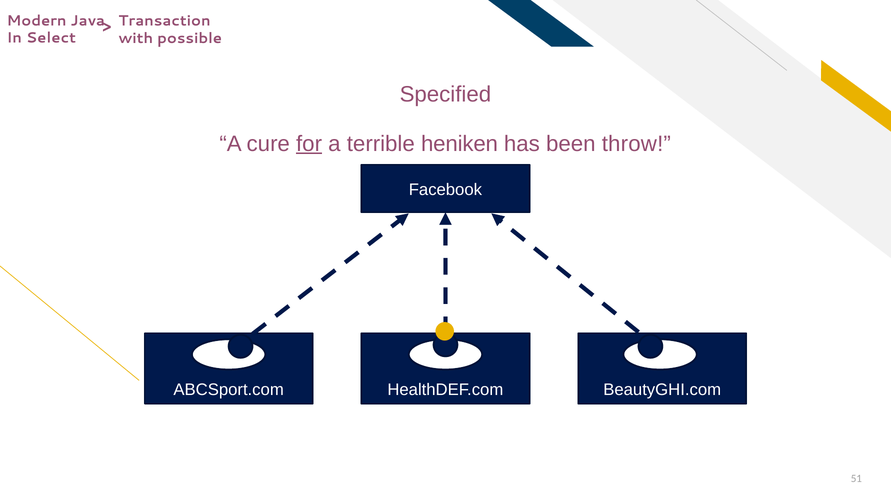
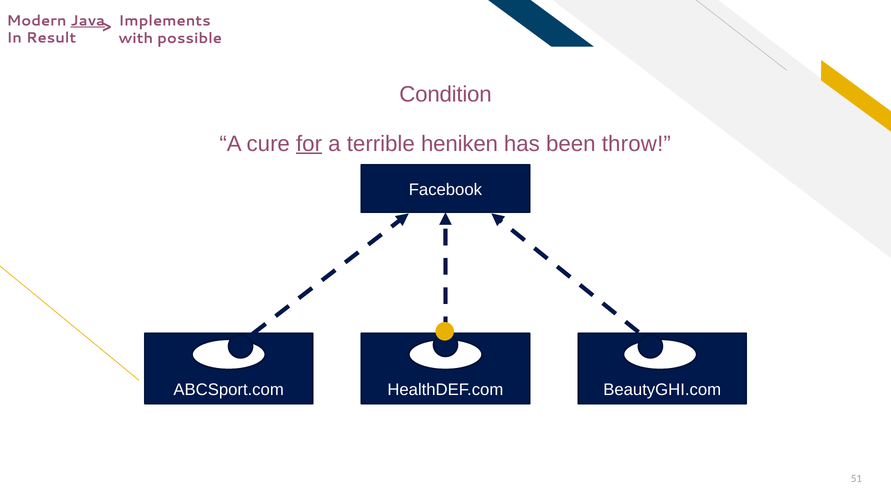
Java underline: none -> present (88, 21)
Transaction: Transaction -> Implements (165, 21)
Select: Select -> Result (51, 38)
Specified: Specified -> Condition (446, 95)
